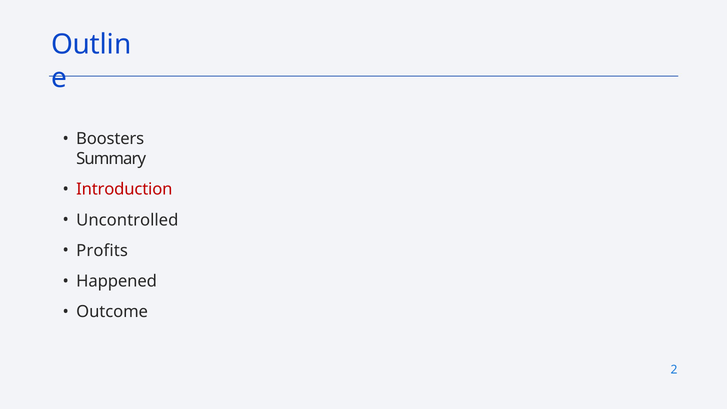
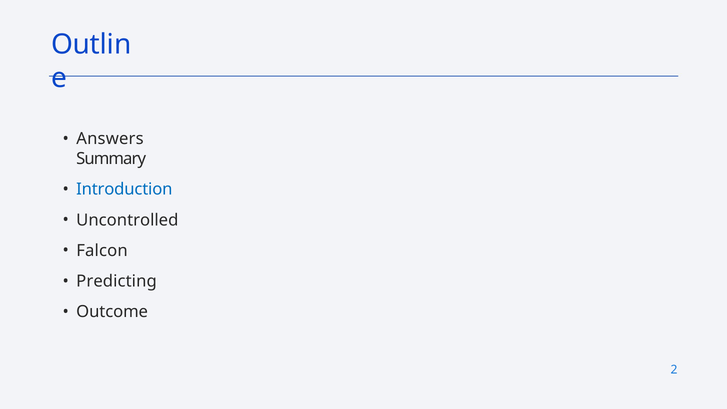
Boosters: Boosters -> Answers (110, 139)
Introduction colour: red -> blue (124, 189)
Profits: Profits -> Falcon (102, 251)
Happened: Happened -> Predicting (117, 281)
